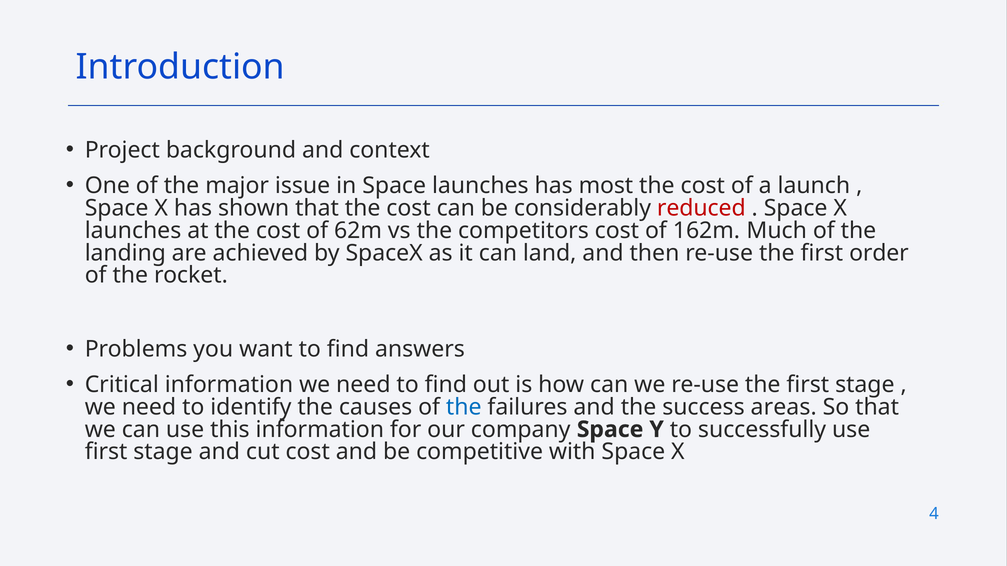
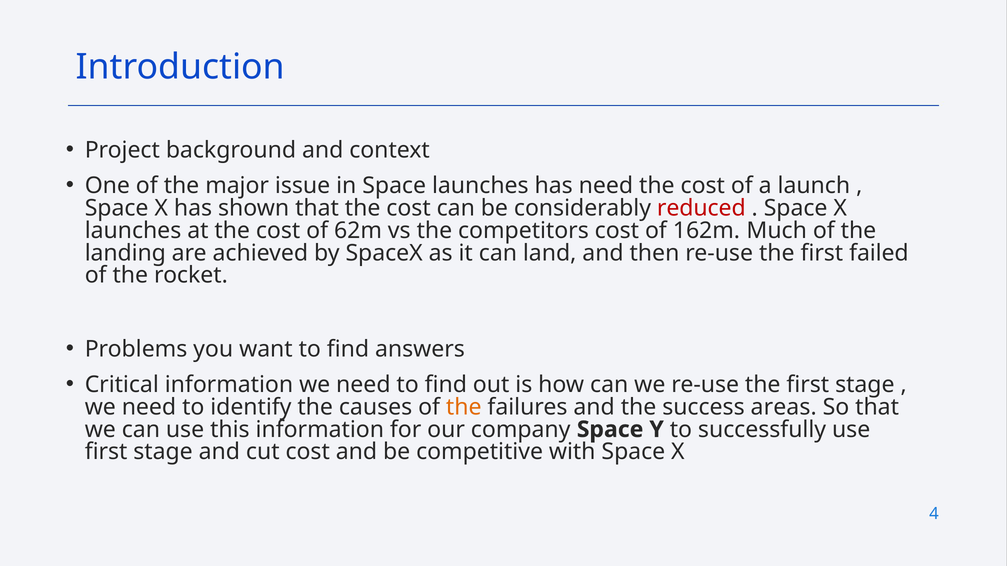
has most: most -> need (606, 186)
order: order -> failed (879, 253)
the colour: blue -> orange (464, 407)
